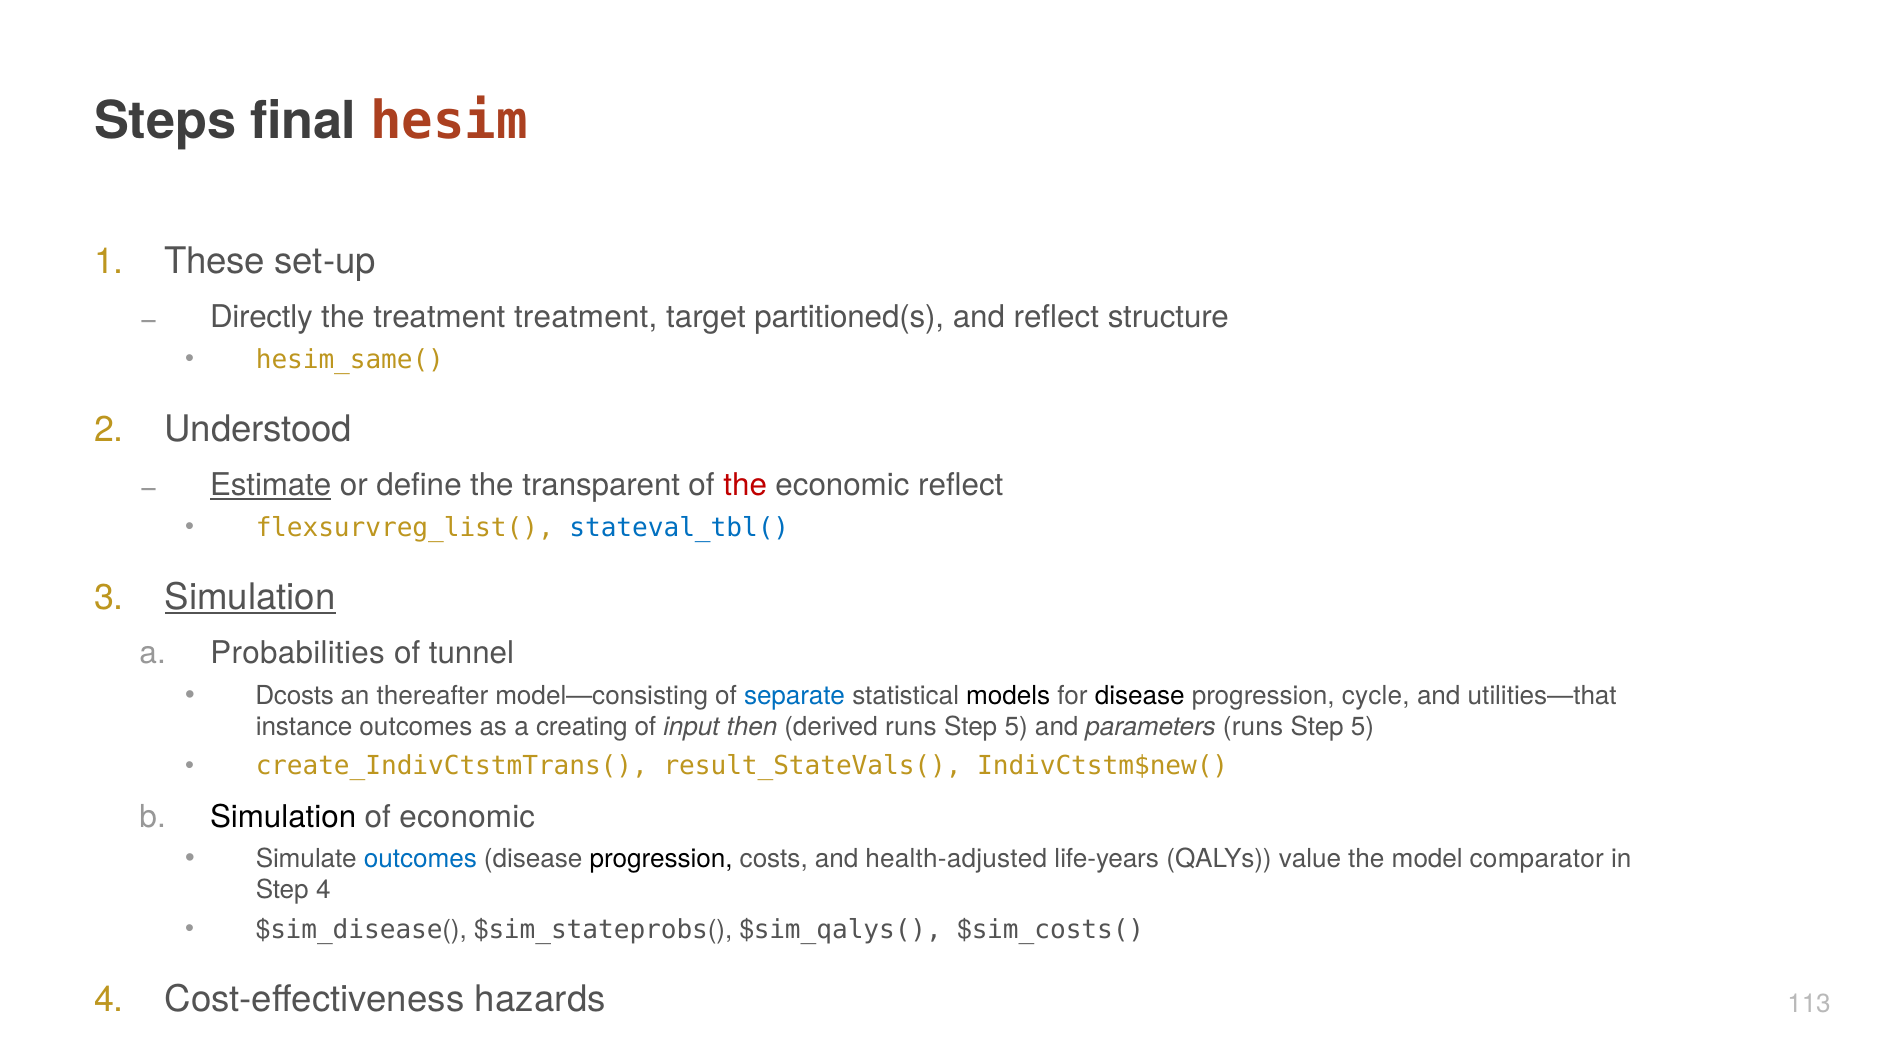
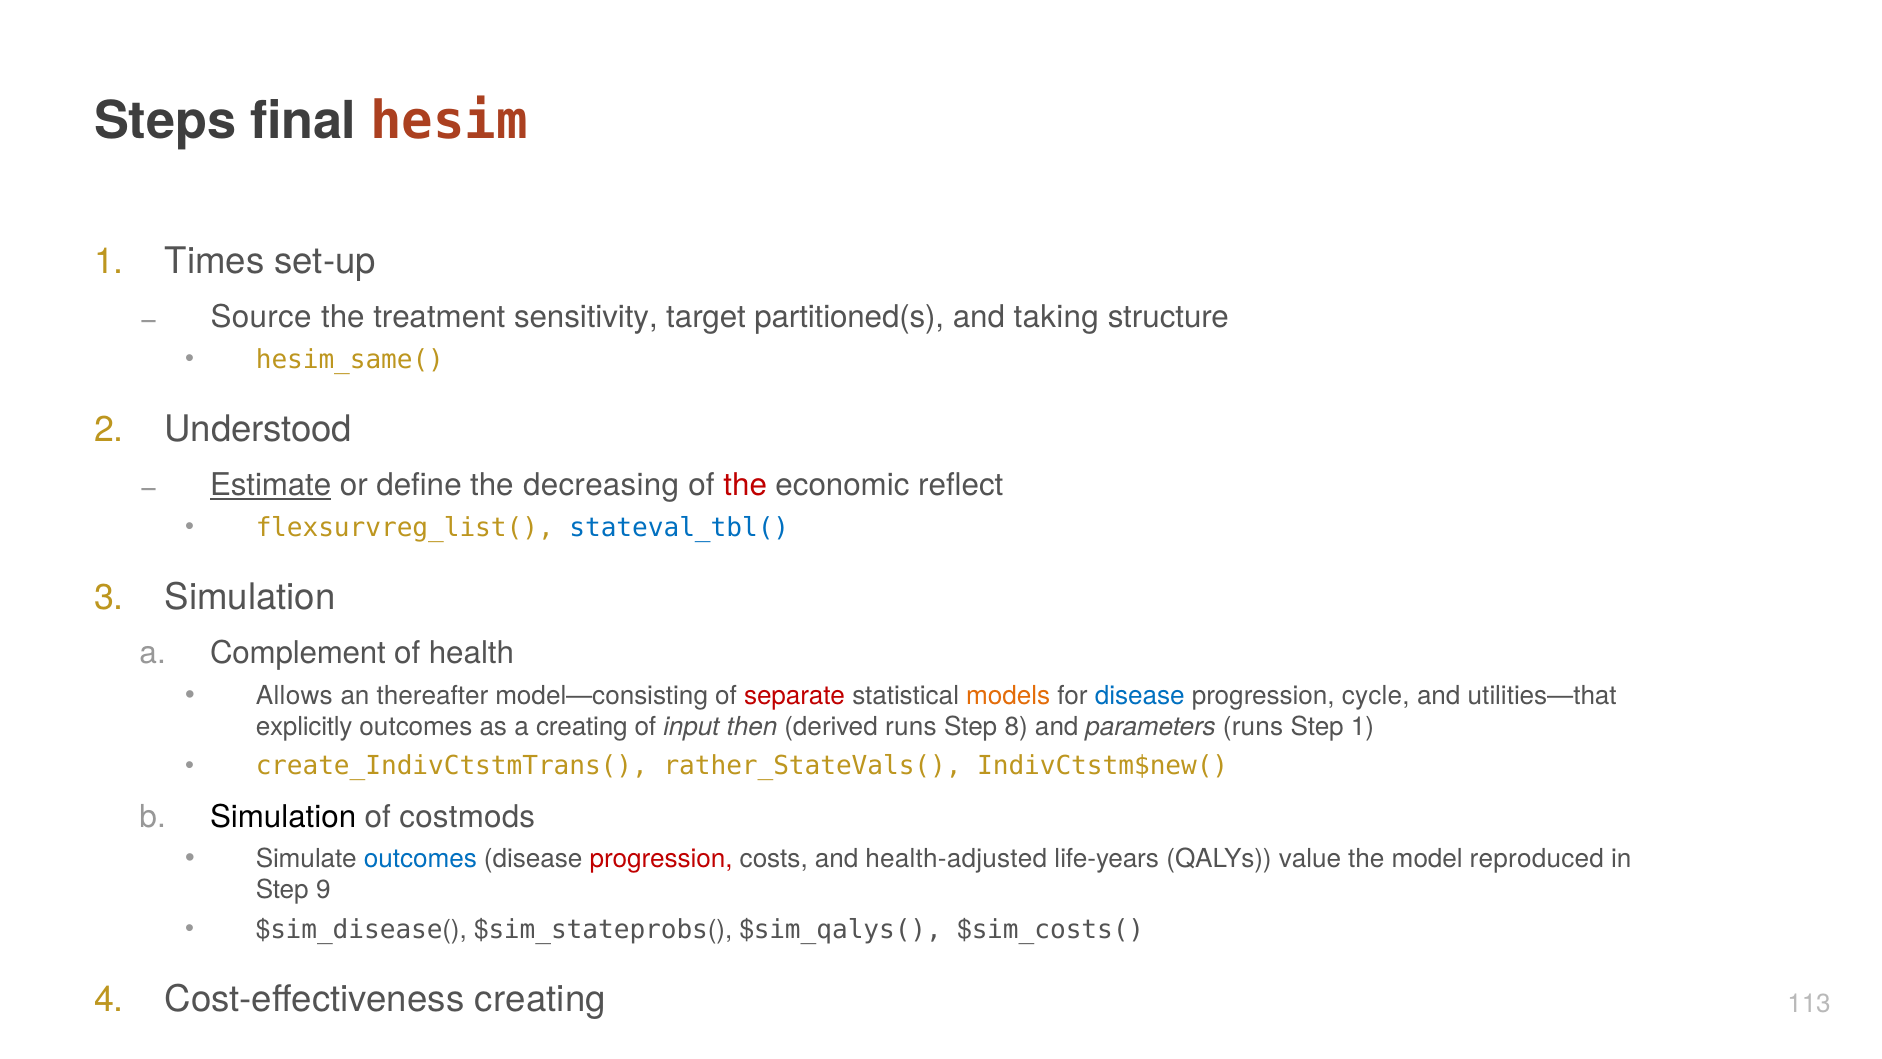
These: These -> Times (215, 261)
Directly: Directly -> Source (261, 318)
treatment treatment: treatment -> sensitivity (586, 318)
and reflect: reflect -> taking (1056, 318)
transparent: transparent -> decreasing (601, 485)
Simulation underline: present -> none (250, 597)
Probabilities: Probabilities -> Complement (298, 653)
tunnel: tunnel -> health (471, 653)
Dcosts: Dcosts -> Allows (294, 695)
separate colour: blue -> red (795, 695)
models colour: black -> orange (1008, 695)
disease colour: black -> blue (1140, 695)
instance: instance -> explicitly (304, 727)
5: 5 -> 8 (1016, 727)
5: 5 -> 1 (1363, 727)
result_StateVals(: result_StateVals( -> rather_StateVals( (813, 766)
of economic: economic -> costmods (467, 817)
progression colour: black -> red (661, 859)
comparator: comparator -> reproduced (1537, 859)
Step 4: 4 -> 9 (323, 890)
Cost-effectiveness hazards: hazards -> creating (540, 999)
